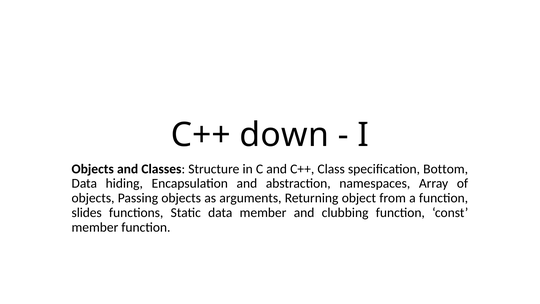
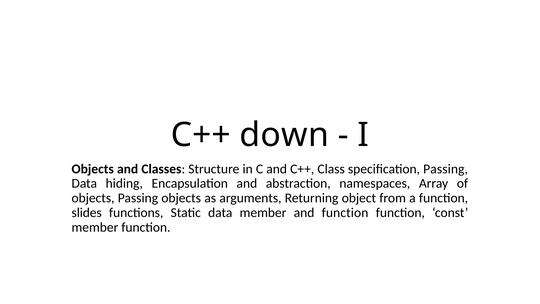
specification Bottom: Bottom -> Passing (446, 169)
and clubbing: clubbing -> function (345, 213)
